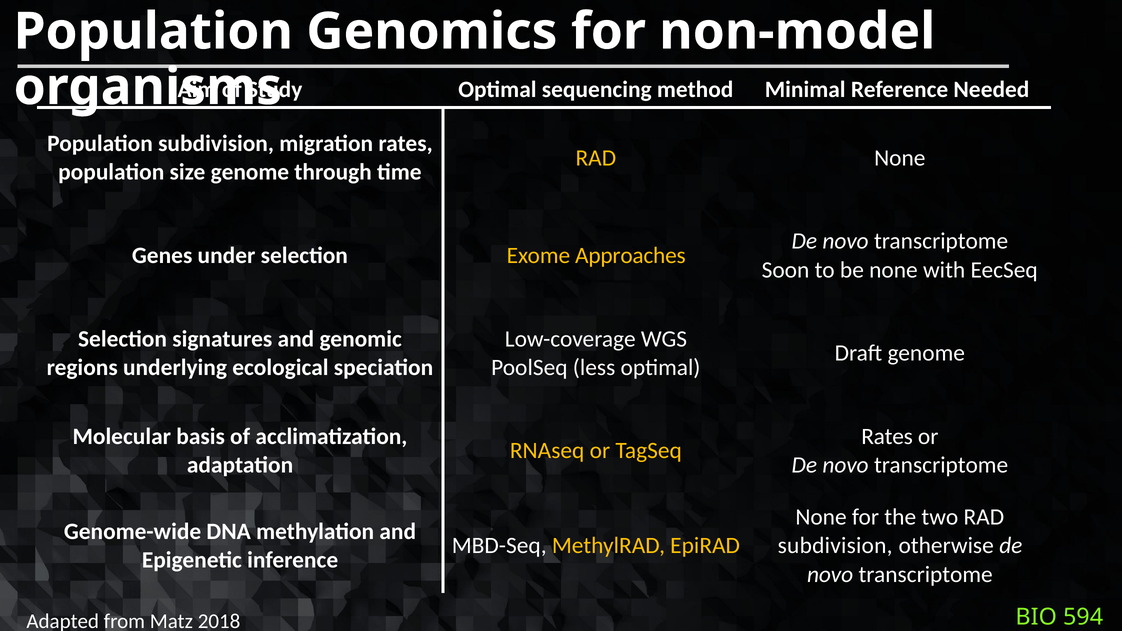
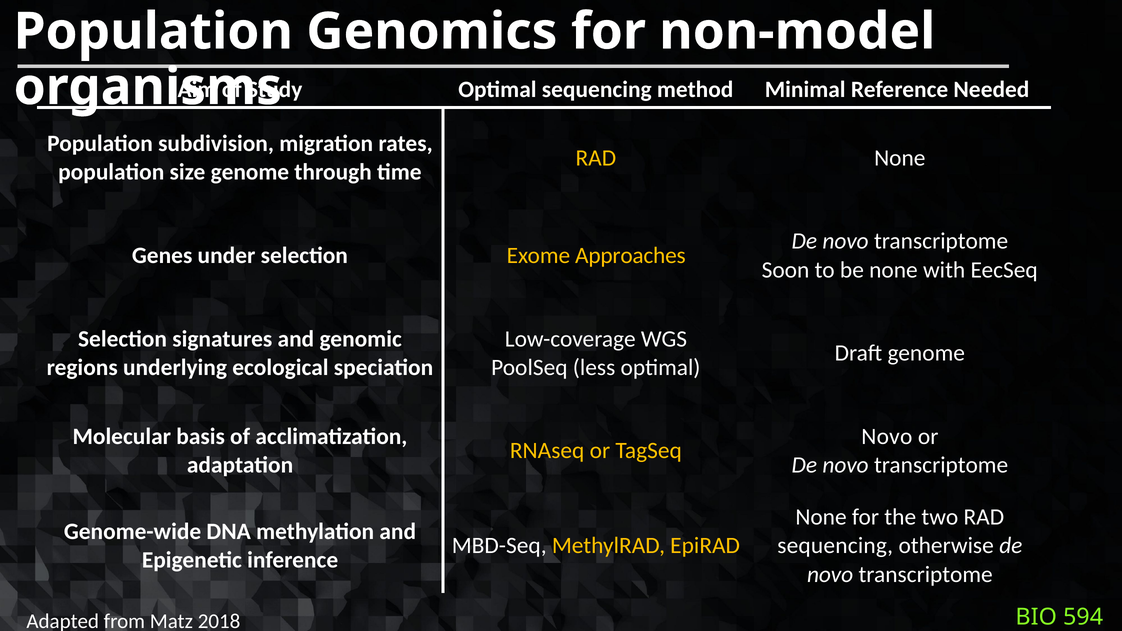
Rates: Rates -> Novo (887, 436)
subdivision: subdivision -> sequencing (835, 546)
